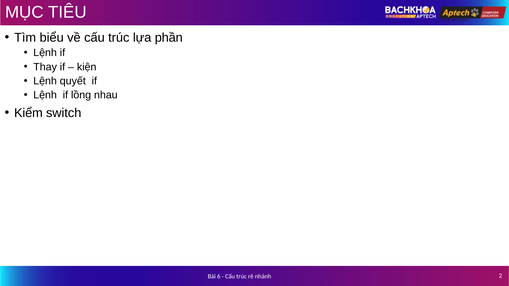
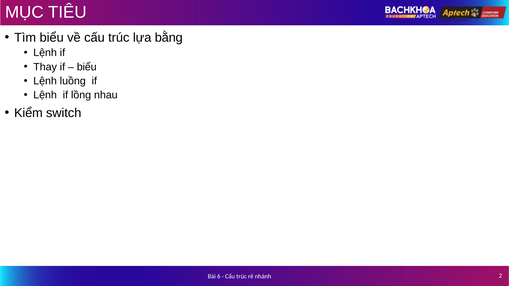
phần: phần -> bằng (169, 38)
kiện: kiện -> biểu (87, 67)
quyết: quyết -> luồng (73, 81)
